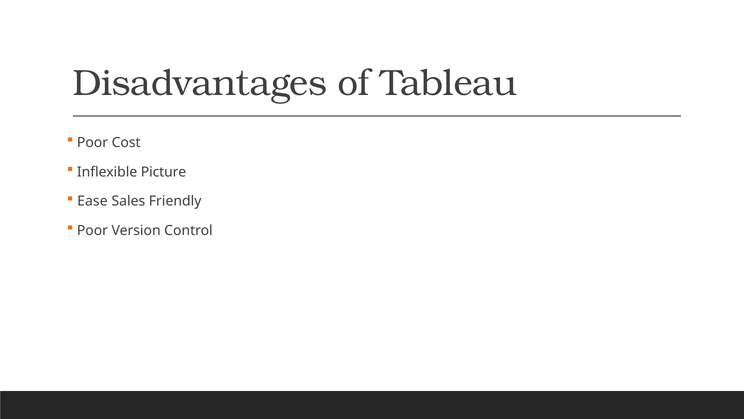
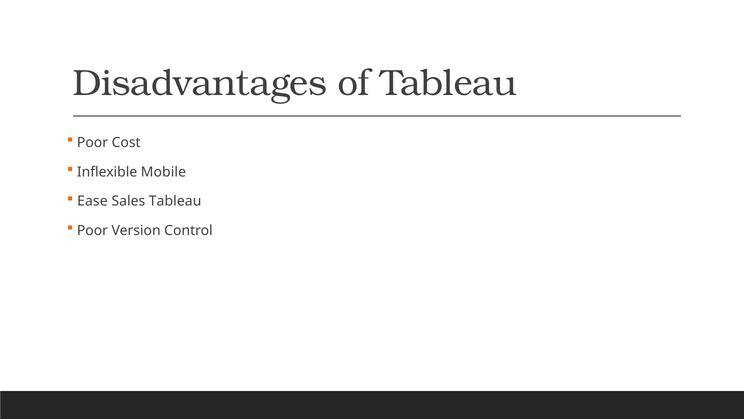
Picture: Picture -> Mobile (163, 172)
Sales Friendly: Friendly -> Tableau (175, 201)
